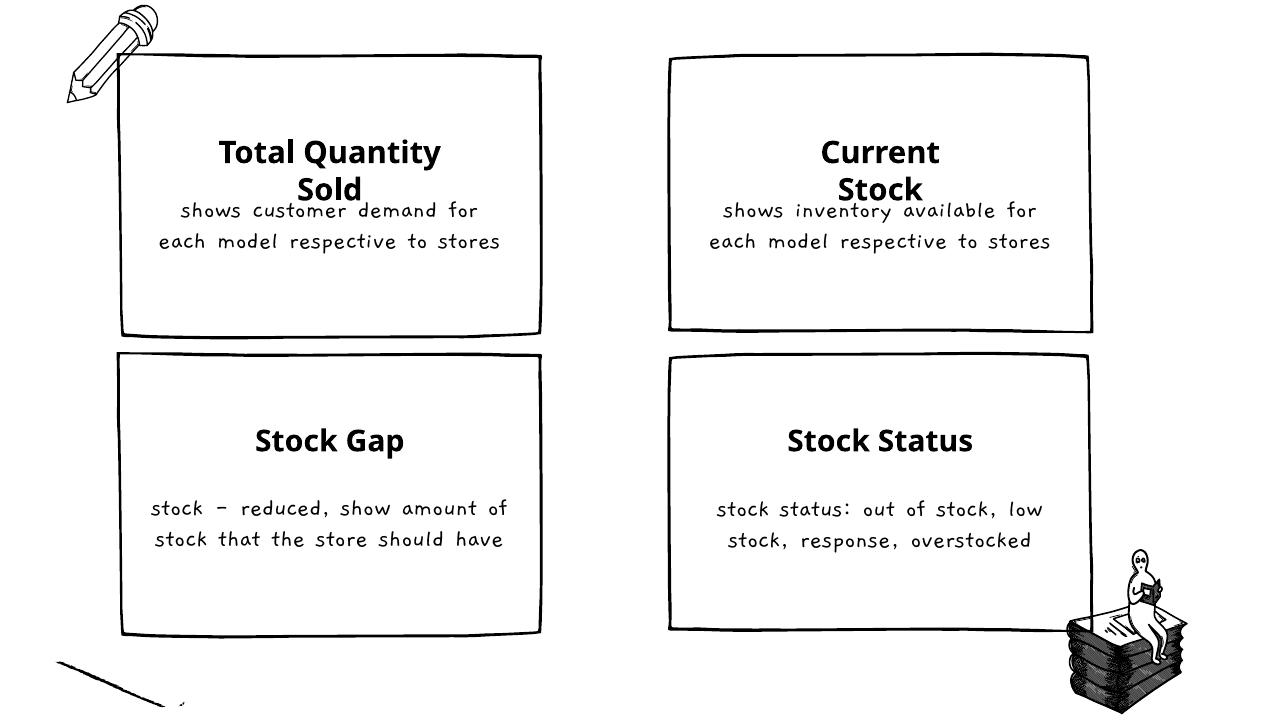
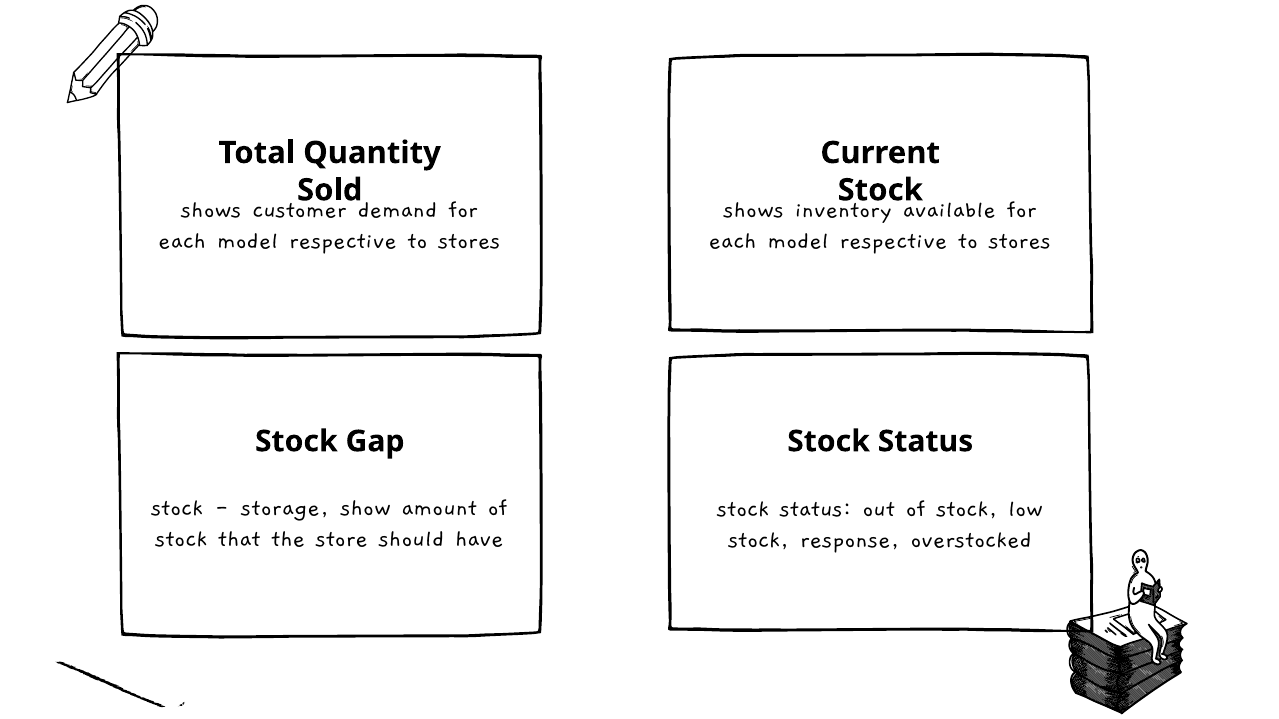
reduced: reduced -> storage (285, 507)
